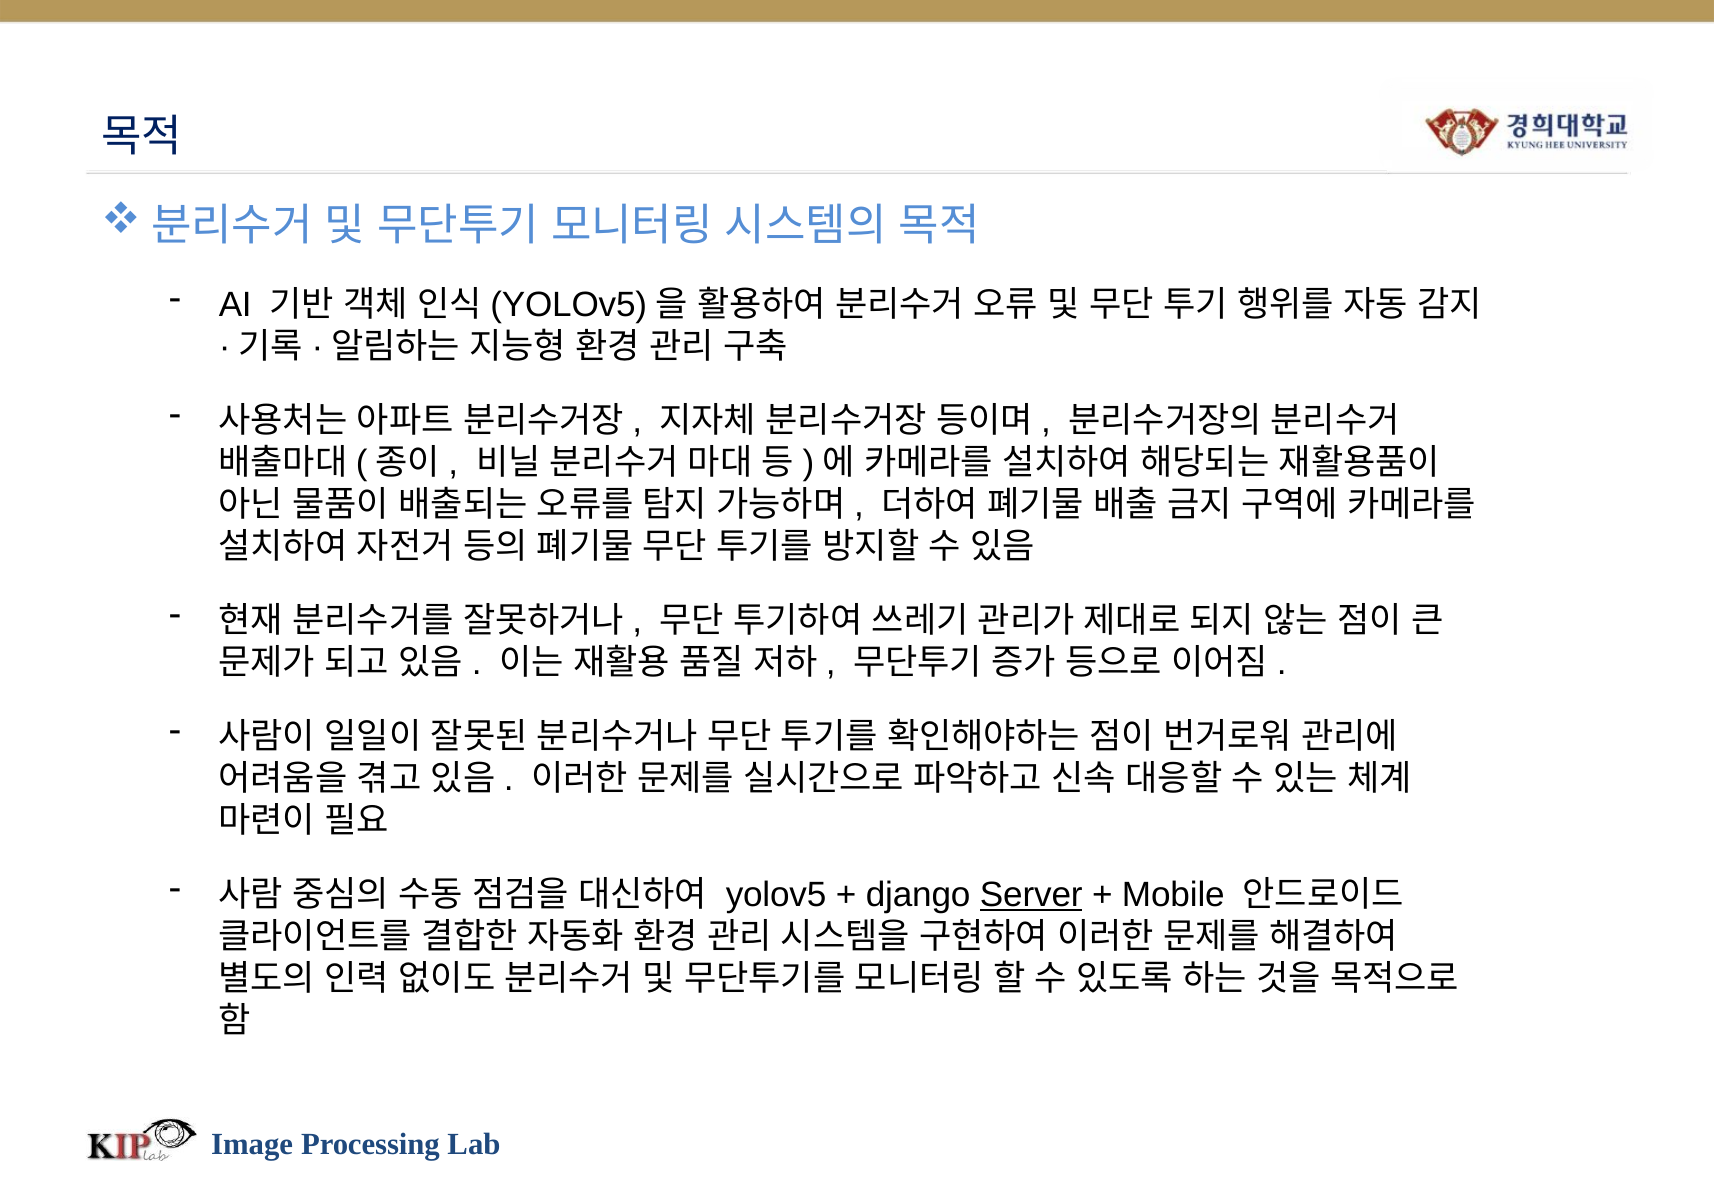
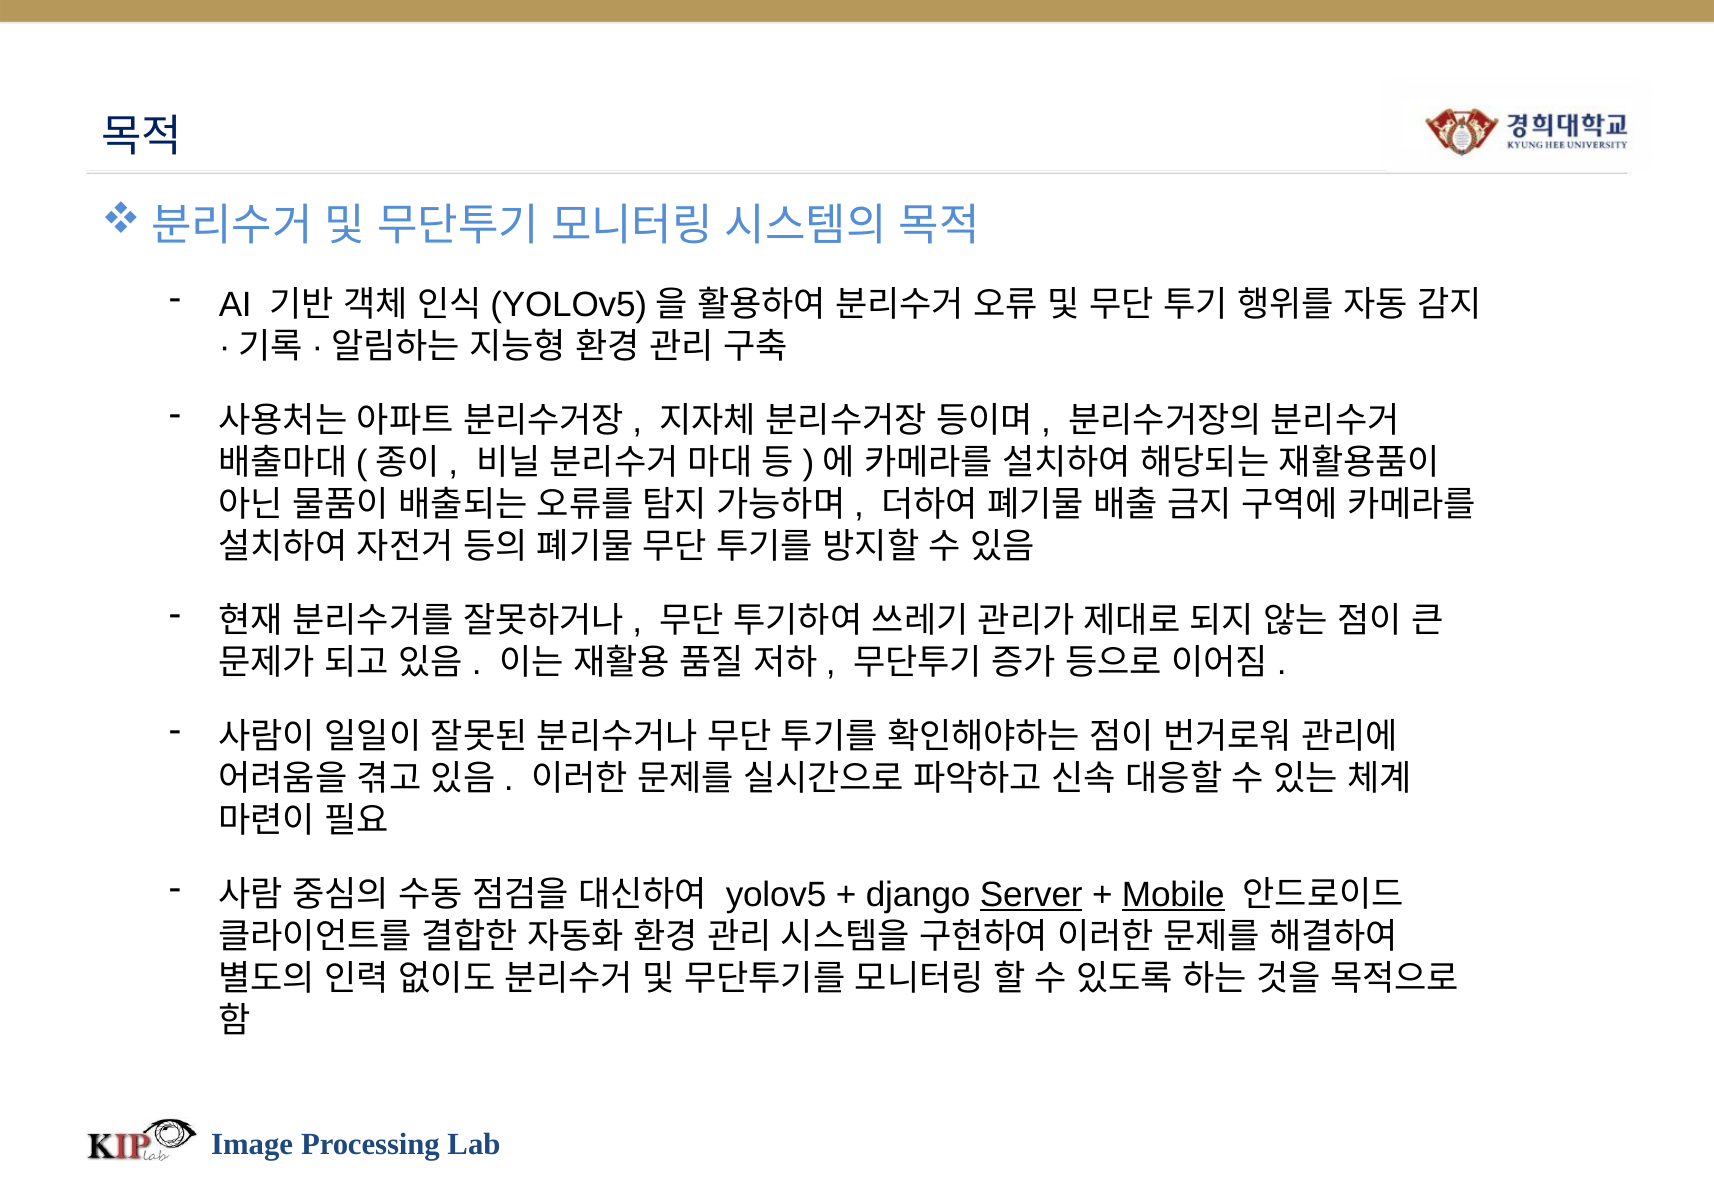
Mobile underline: none -> present (1173, 895)
